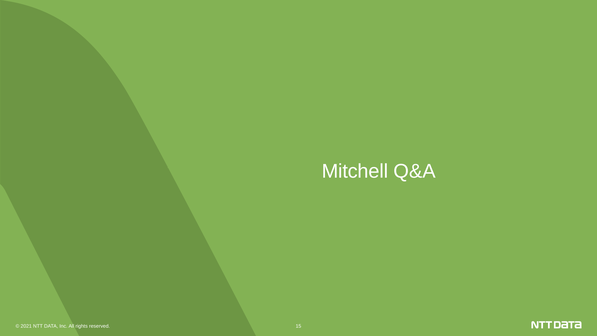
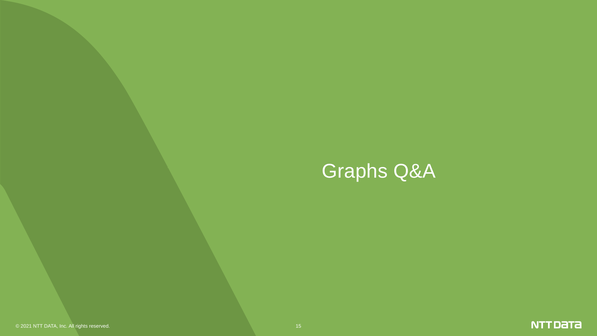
Mitchell: Mitchell -> Graphs (355, 171)
